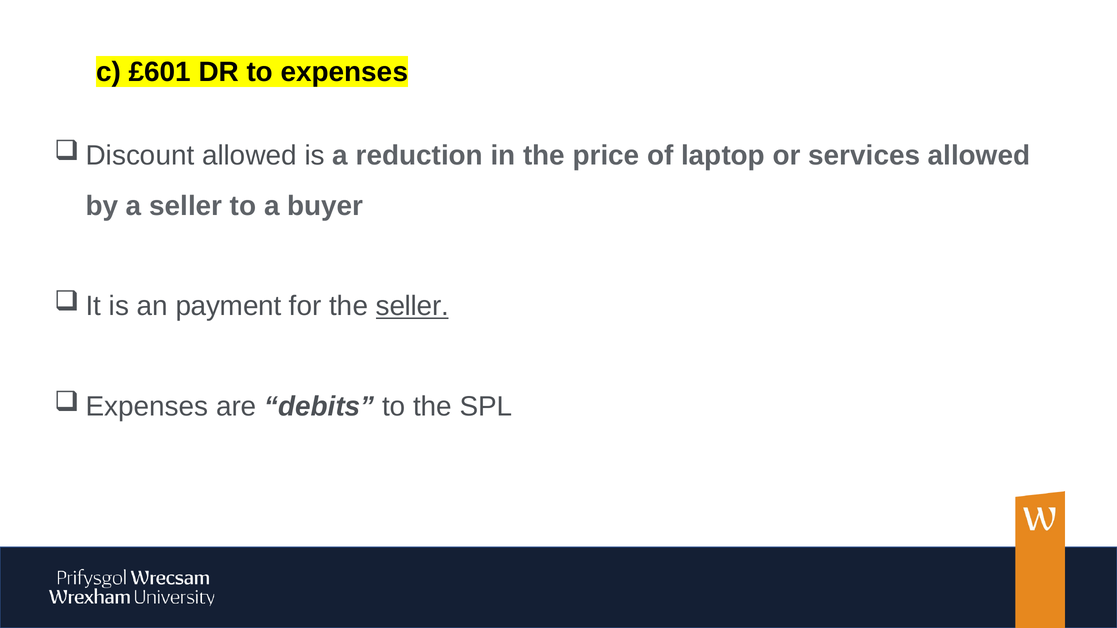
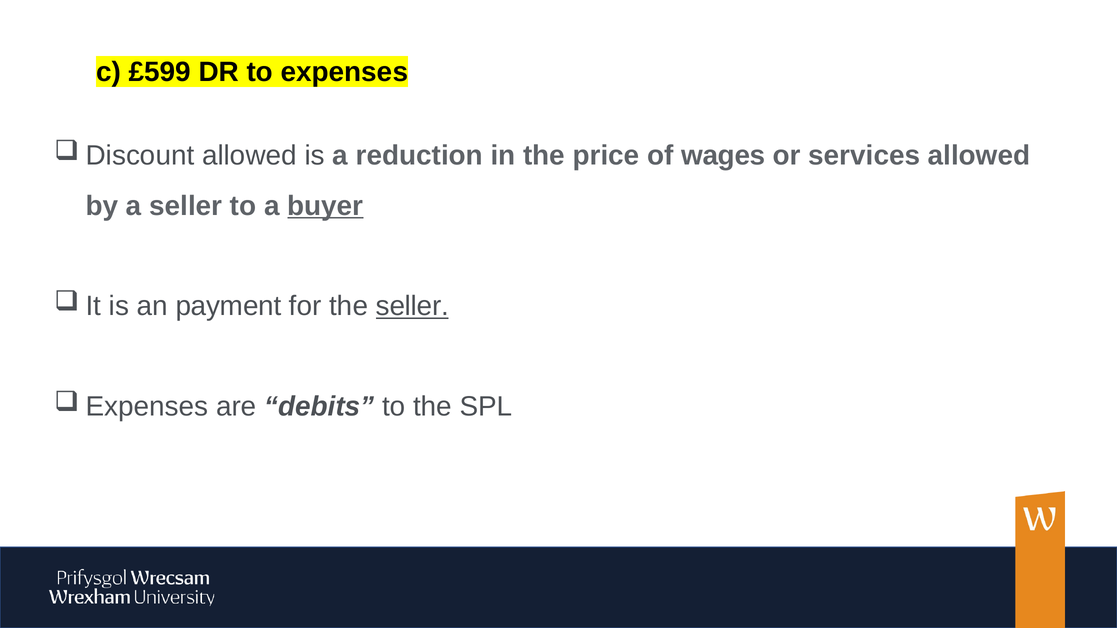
£601: £601 -> £599 (160, 72)
laptop: laptop -> wages (723, 156)
buyer underline: none -> present (325, 206)
